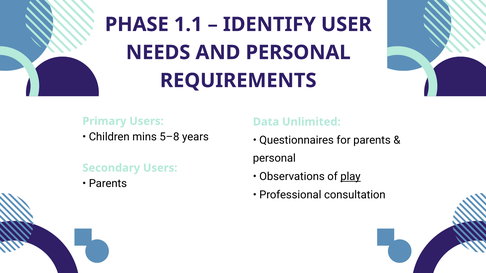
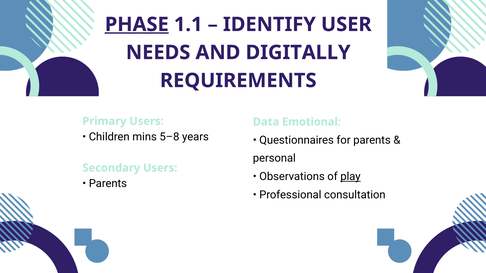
PHASE underline: none -> present (137, 25)
AND PERSONAL: PERSONAL -> DIGITALLY (298, 53)
Unlimited: Unlimited -> Emotional (311, 122)
